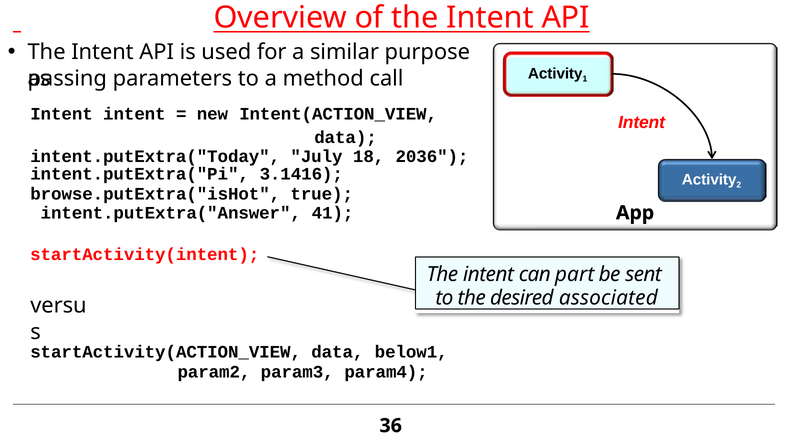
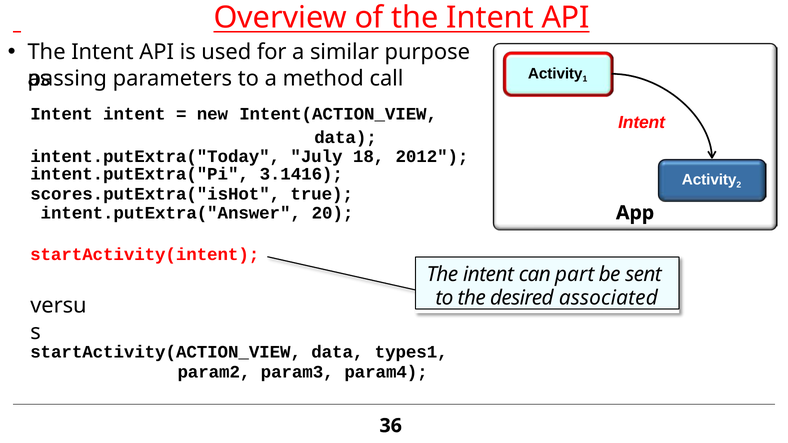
2036: 2036 -> 2012 (432, 156)
browse.putExtra("isHot: browse.putExtra("isHot -> scores.putExtra("isHot (155, 194)
41: 41 -> 20 (333, 213)
below1: below1 -> types1 (411, 352)
